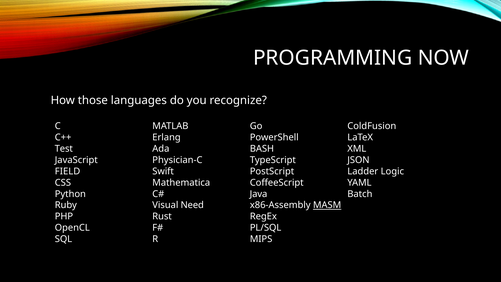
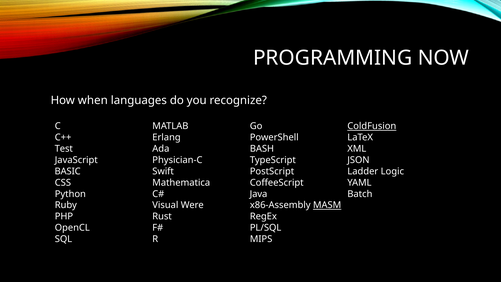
those: those -> when (93, 100)
ColdFusion underline: none -> present (372, 126)
FIELD: FIELD -> BASIC (68, 171)
Need: Need -> Were (192, 205)
